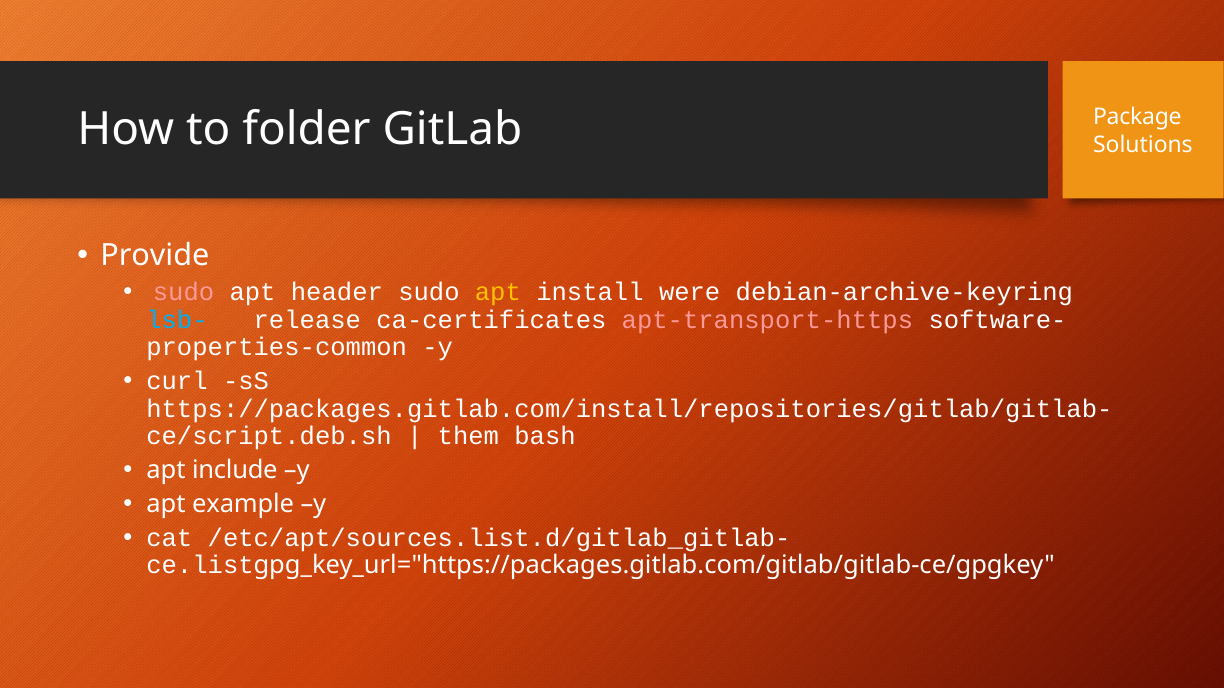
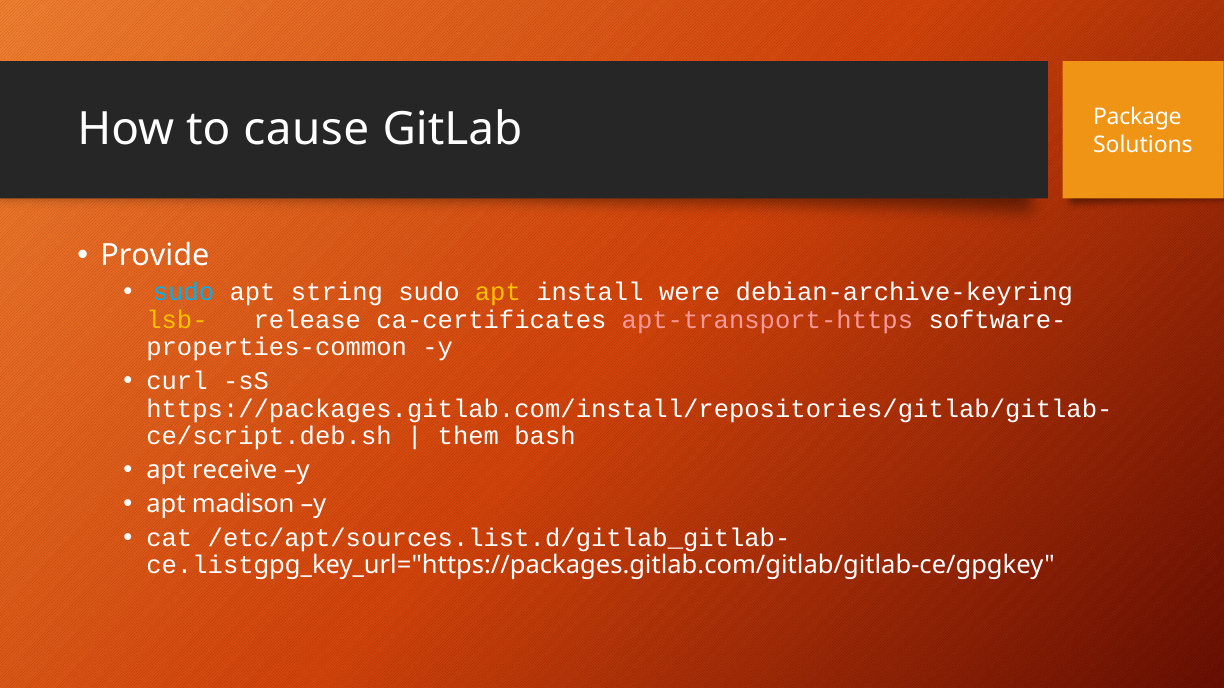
folder: folder -> cause (306, 130)
sudo colour: pink -> light blue (184, 292)
header: header -> string (337, 292)
lsb- colour: light blue -> yellow (177, 320)
include: include -> receive (235, 470)
example: example -> madison (243, 504)
